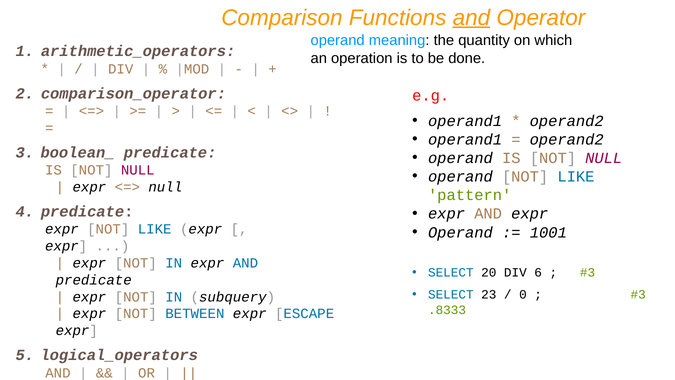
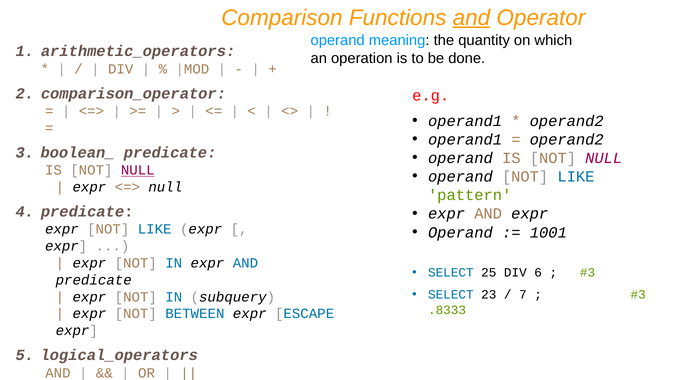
NULL underline: none -> present (138, 170)
20: 20 -> 25 (489, 273)
0: 0 -> 7 (523, 294)
